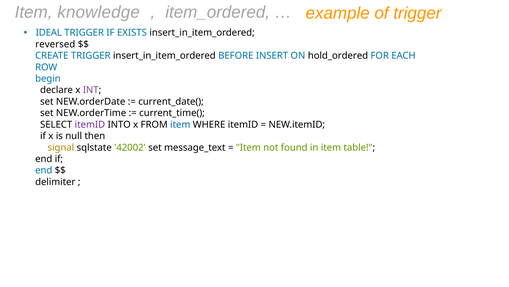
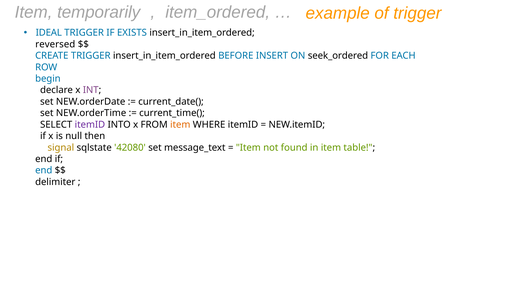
knowledge: knowledge -> temporarily (99, 12)
hold_ordered: hold_ordered -> seek_ordered (338, 56)
item colour: blue -> orange (180, 124)
42002: 42002 -> 42080 (130, 147)
